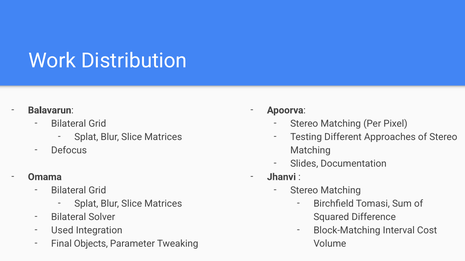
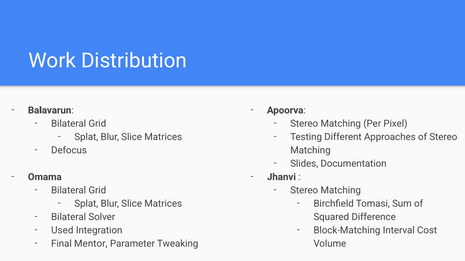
Objects: Objects -> Mentor (91, 244)
